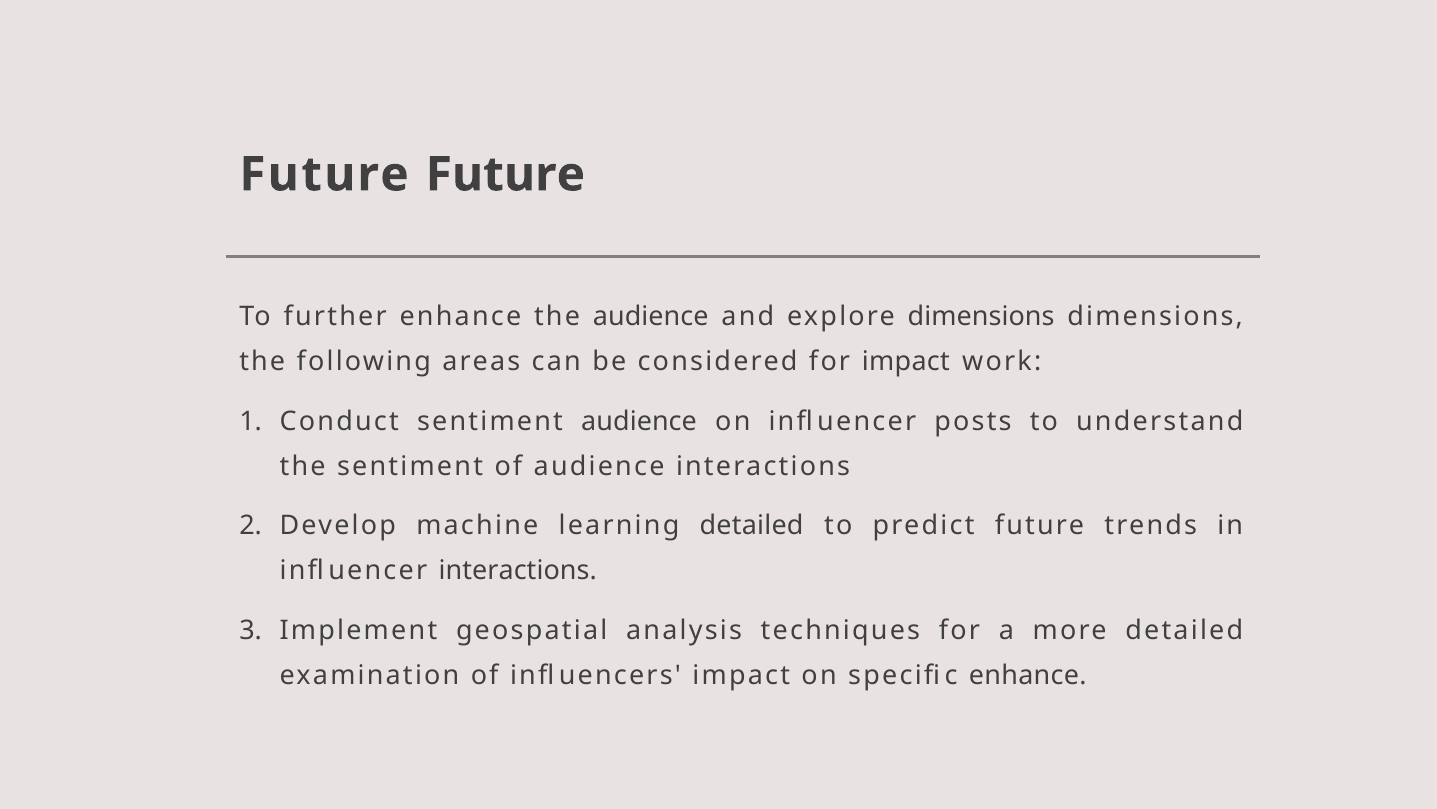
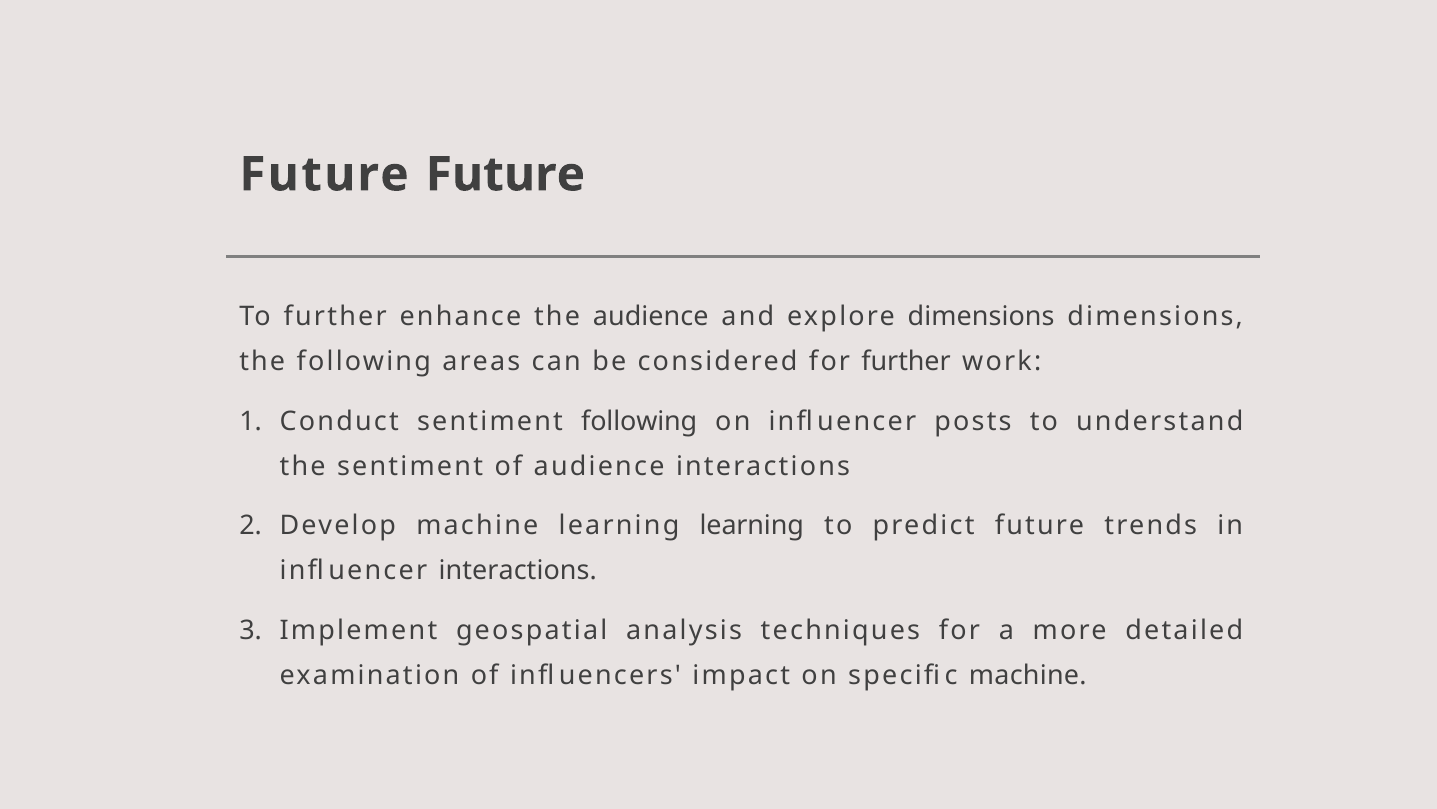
for impact: impact -> further (906, 362)
sentiment audience: audience -> following (639, 421)
learning detailed: detailed -> learning (752, 525)
specific enhance: enhance -> machine (1028, 675)
